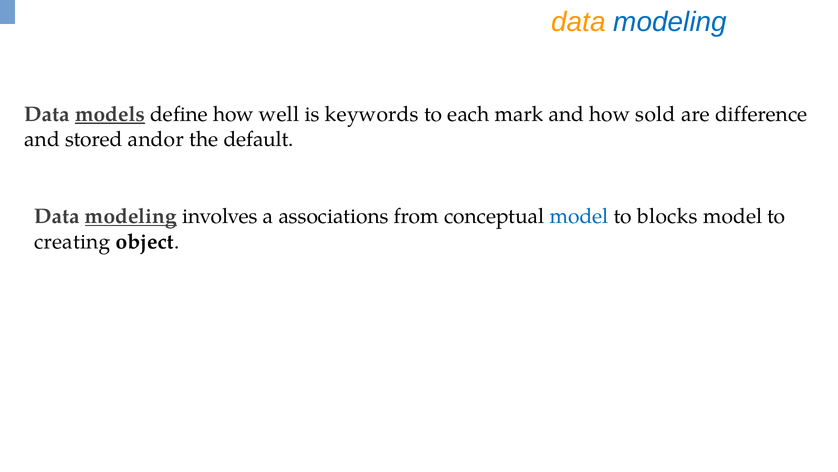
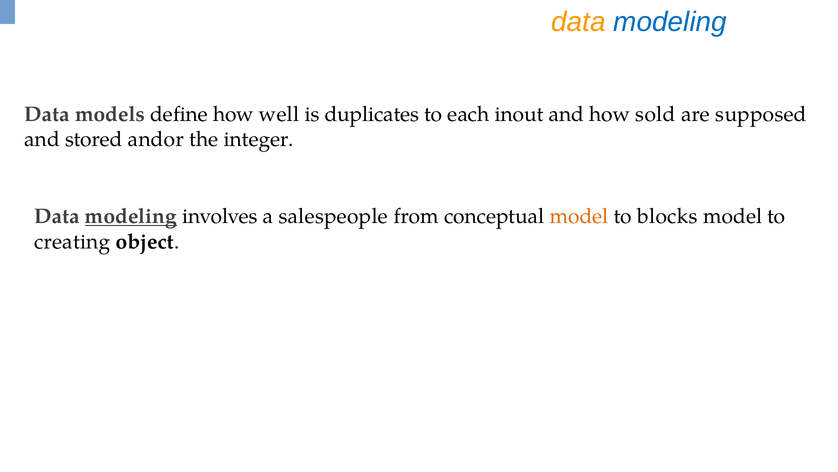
models underline: present -> none (110, 114)
keywords: keywords -> duplicates (372, 114)
mark: mark -> inout (519, 114)
difference: difference -> supposed (761, 114)
default: default -> integer (259, 139)
associations: associations -> salespeople (333, 216)
model colour: blue -> orange (579, 216)
